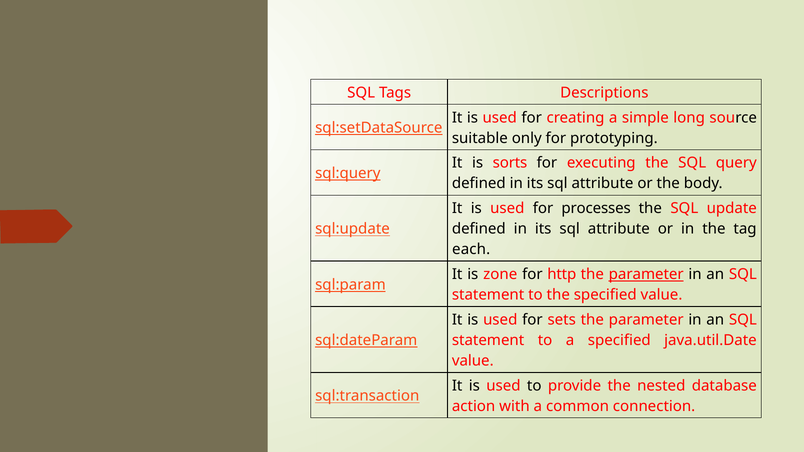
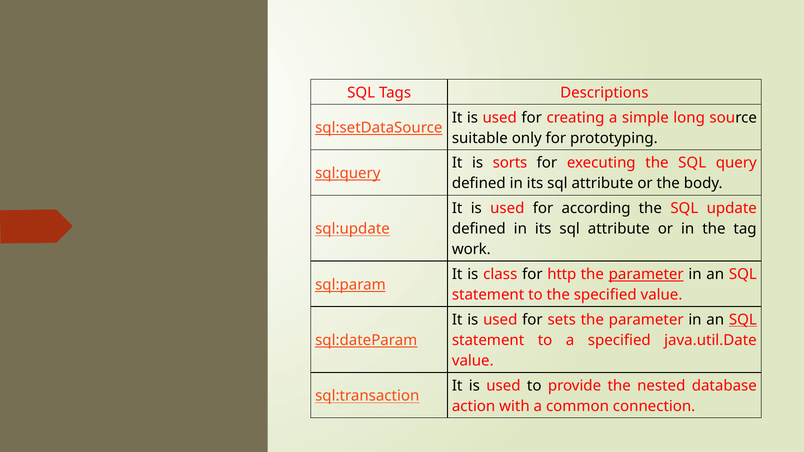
processes: processes -> according (596, 209)
each: each -> work (471, 250)
zone: zone -> class (500, 274)
SQL underline: none -> present (743, 320)
